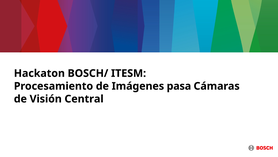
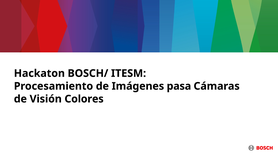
Central: Central -> Colores (84, 99)
